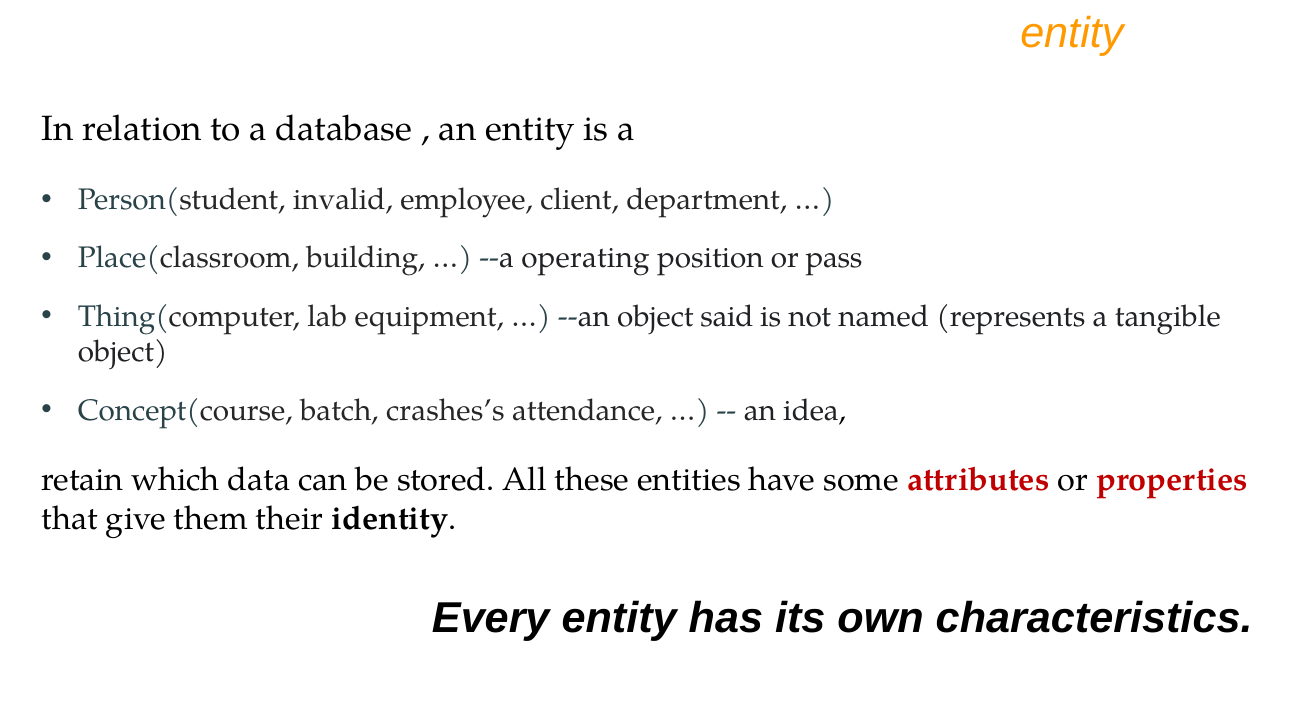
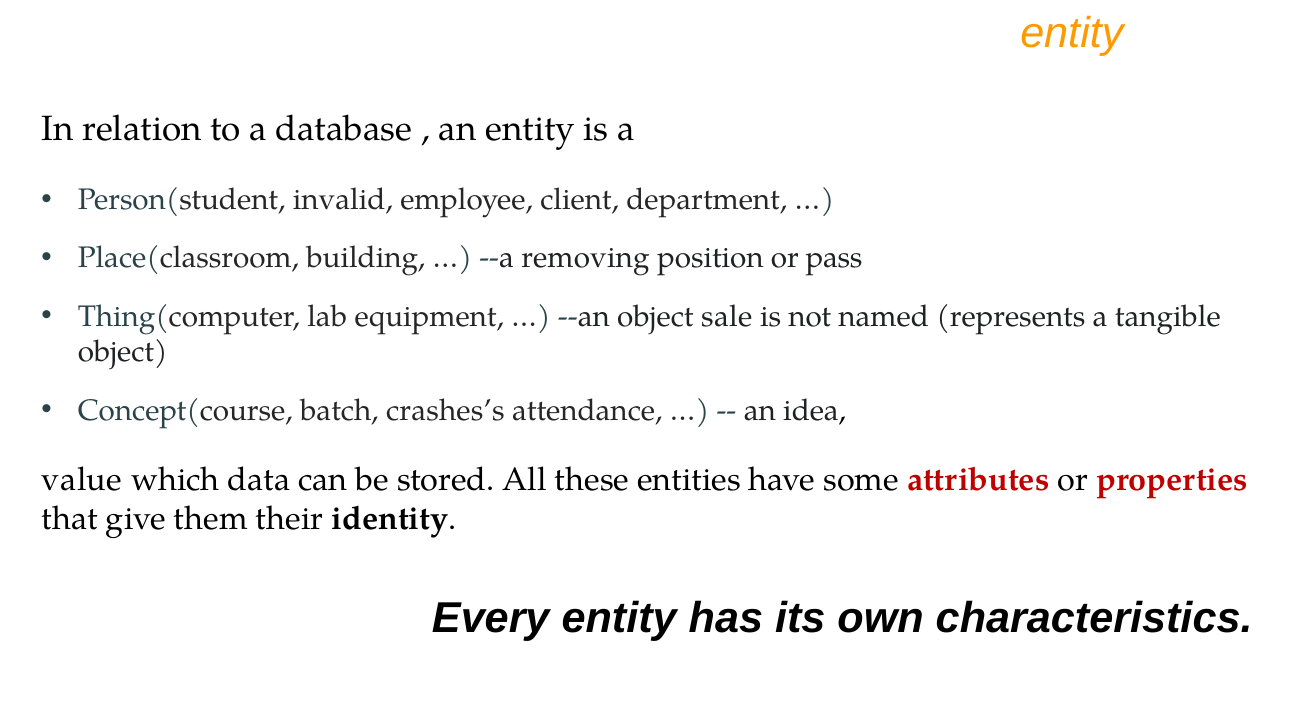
operating: operating -> removing (585, 258)
said: said -> sale (727, 317)
retain: retain -> value (82, 480)
